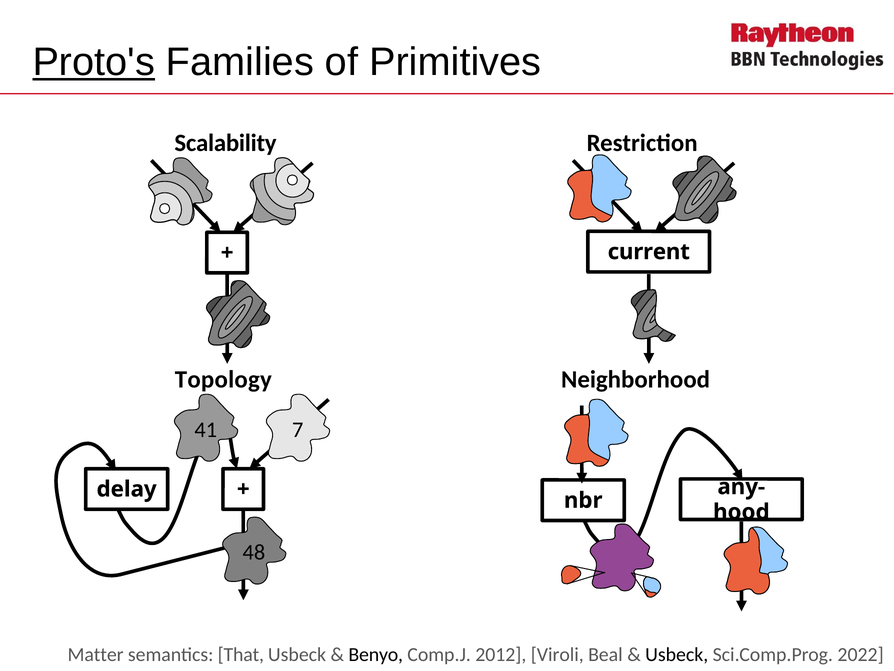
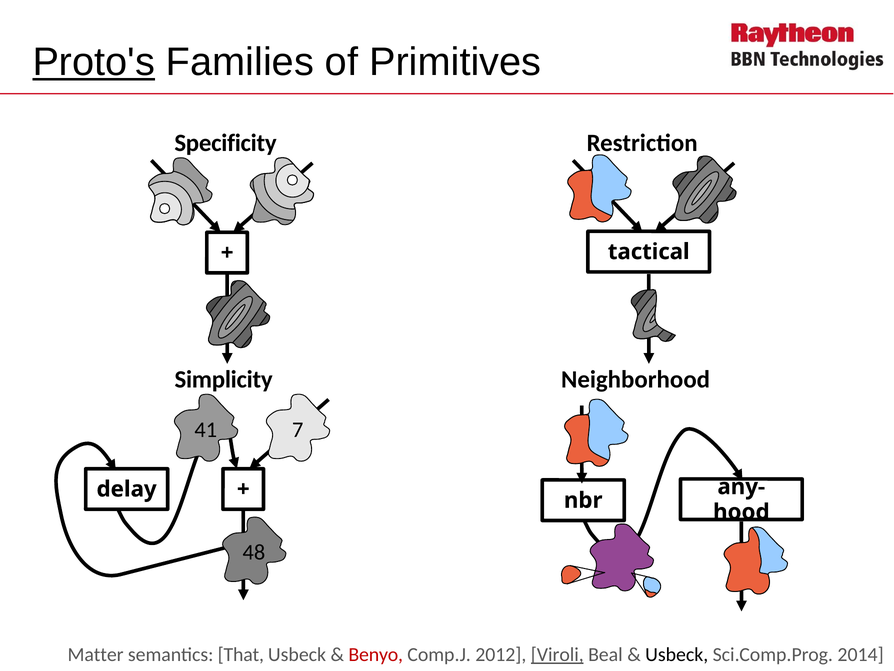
Scalability: Scalability -> Specificity (226, 143)
current: current -> tactical (649, 252)
Topology: Topology -> Simplicity (224, 379)
Benyo colour: black -> red (376, 654)
Viroli underline: none -> present (557, 654)
2022: 2022 -> 2014 (861, 654)
